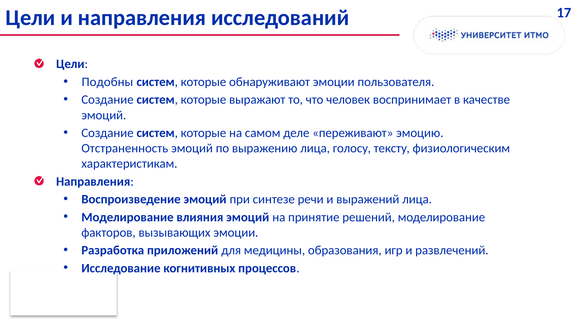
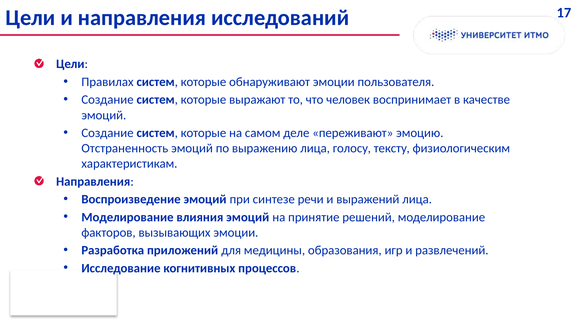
Подобны: Подобны -> Правилах (107, 82)
